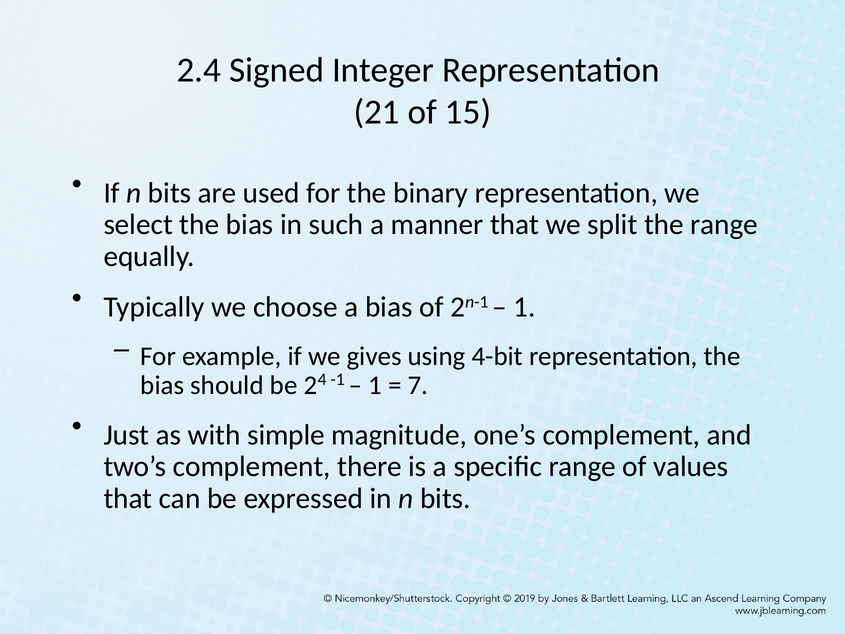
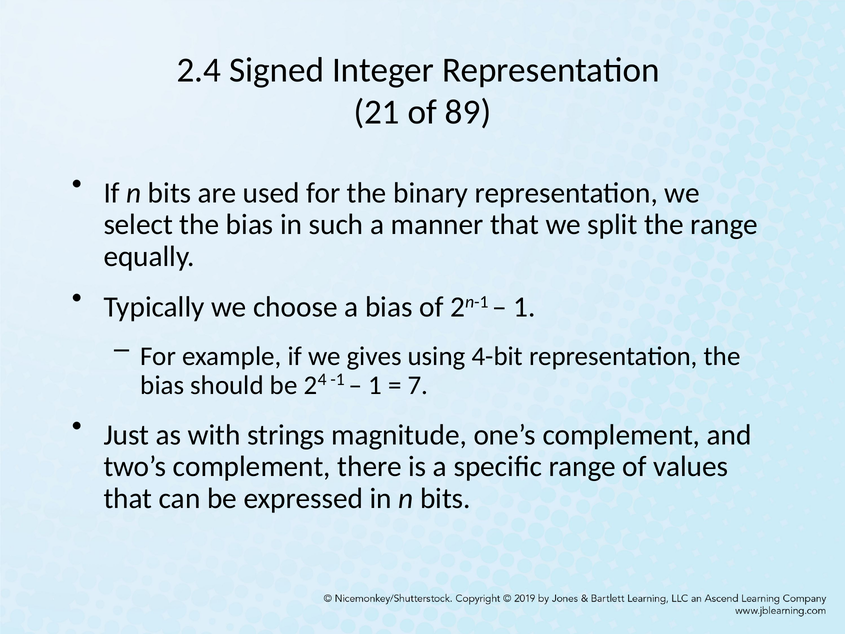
15: 15 -> 89 (468, 112)
simple: simple -> strings (286, 435)
